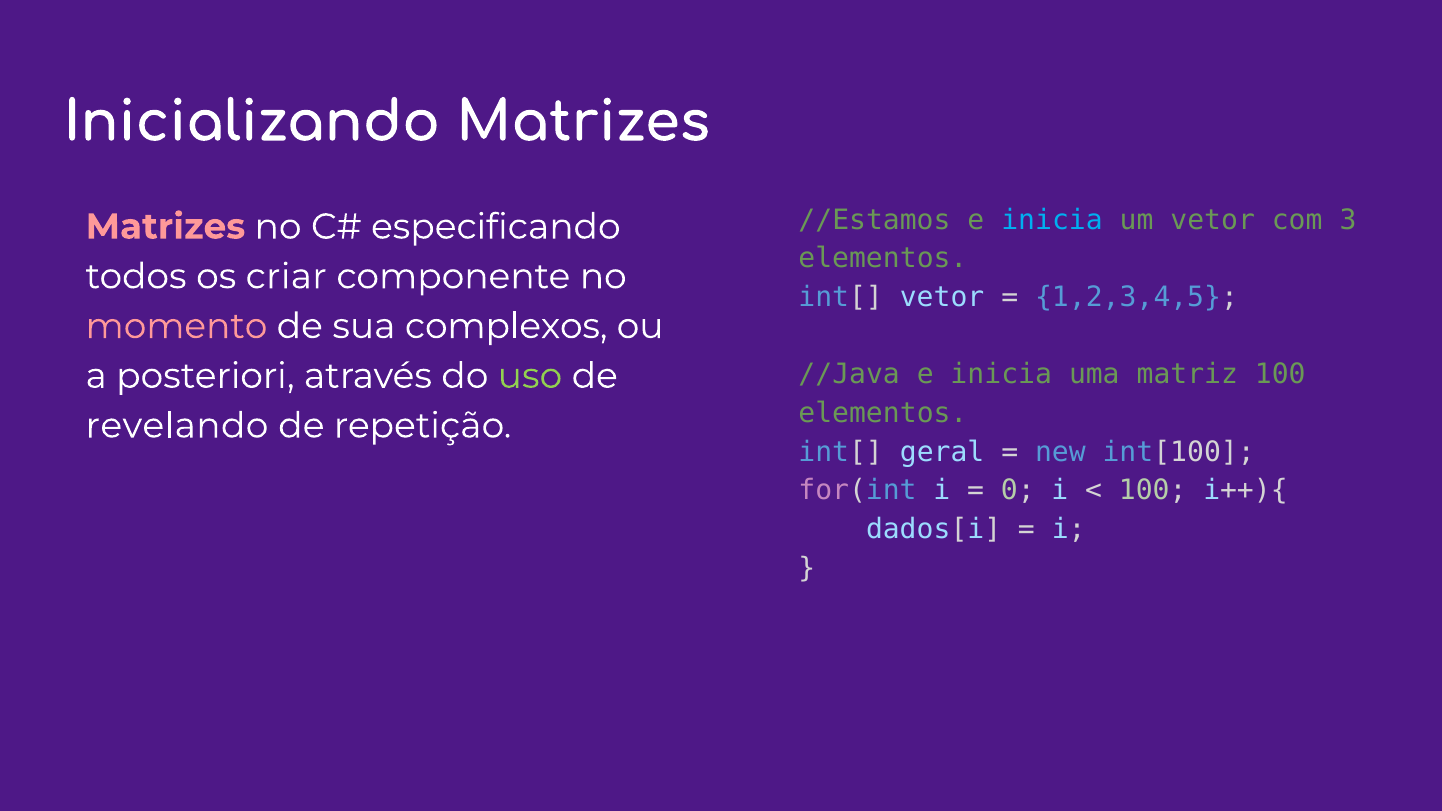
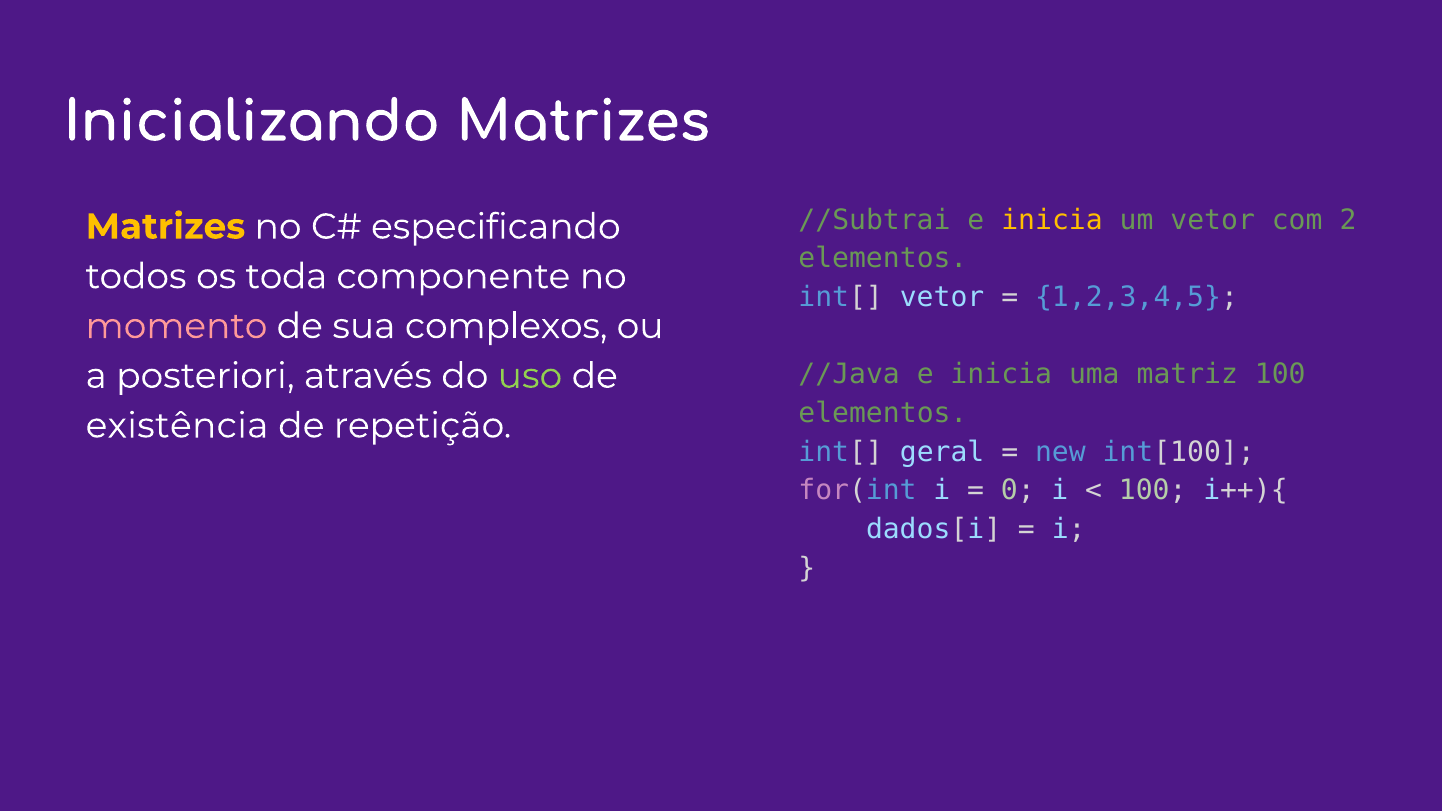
//Estamos: //Estamos -> //Subtrai (875, 220)
inicia colour: light blue -> yellow (1052, 220)
3: 3 -> 2 (1348, 220)
Matrizes colour: pink -> yellow (165, 227)
criar: criar -> toda (286, 277)
revelando: revelando -> existência (177, 426)
